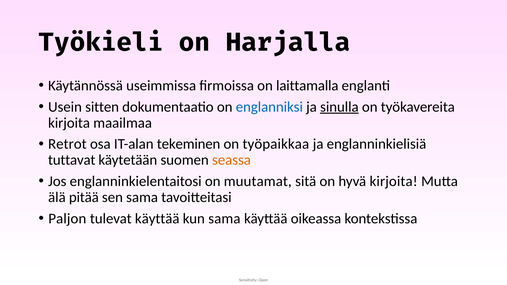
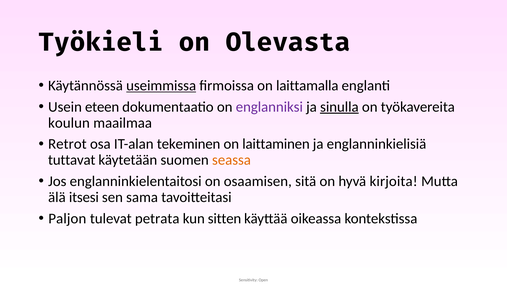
Harjalla: Harjalla -> Olevasta (288, 43)
useimmissa underline: none -> present (161, 86)
sitten: sitten -> eteen (102, 107)
englanniksi colour: blue -> purple (269, 107)
kirjoita: kirjoita -> koulun (69, 123)
työpaikkaa: työpaikkaa -> laittaminen (276, 144)
muutamat: muutamat -> osaamisen (258, 181)
pitää: pitää -> itsesi (84, 197)
tulevat käyttää: käyttää -> petrata (157, 219)
kun sama: sama -> sitten (225, 219)
